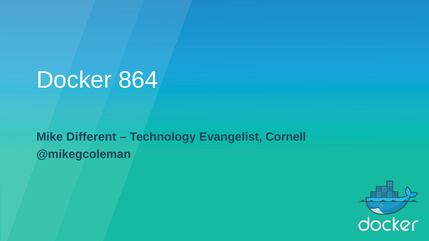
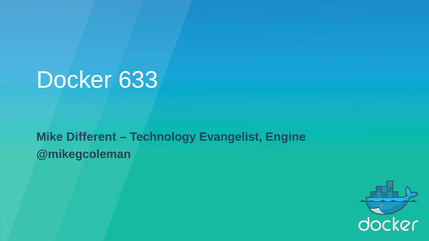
864: 864 -> 633 (138, 80)
Cornell: Cornell -> Engine (286, 137)
